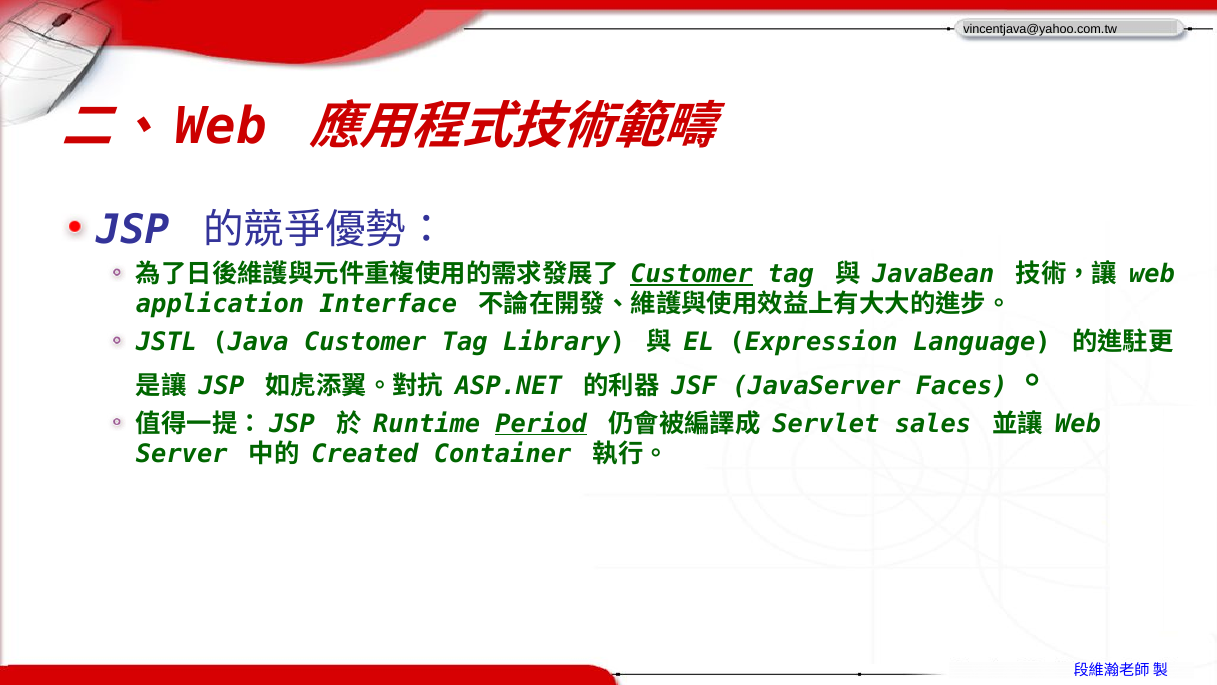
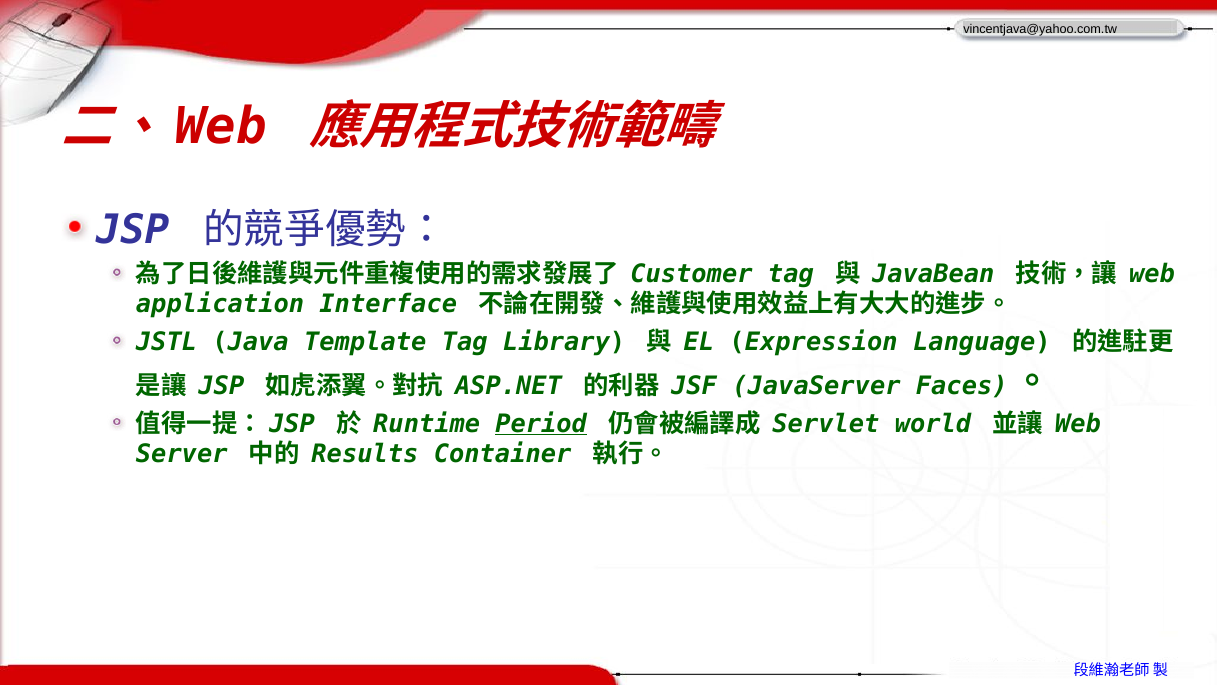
Customer underline: present -> none (691, 274)
Java Customer: Customer -> Template (365, 342)
sales: sales -> world (933, 423)
Created: Created -> Results (365, 454)
